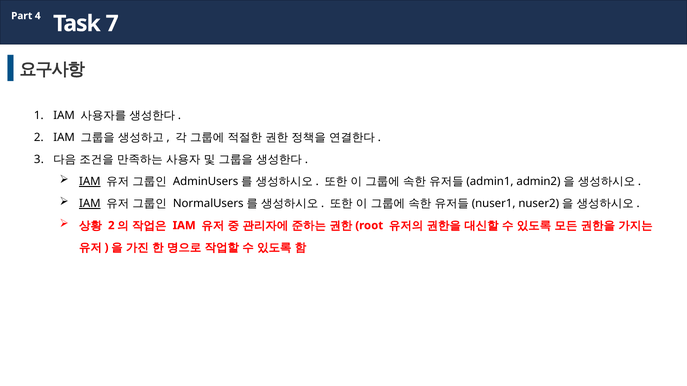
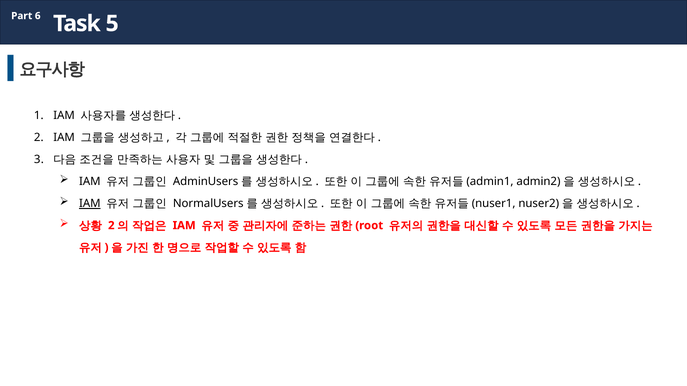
4: 4 -> 6 (38, 16)
7: 7 -> 5 (112, 24)
IAM underline: present -> none (90, 182)
